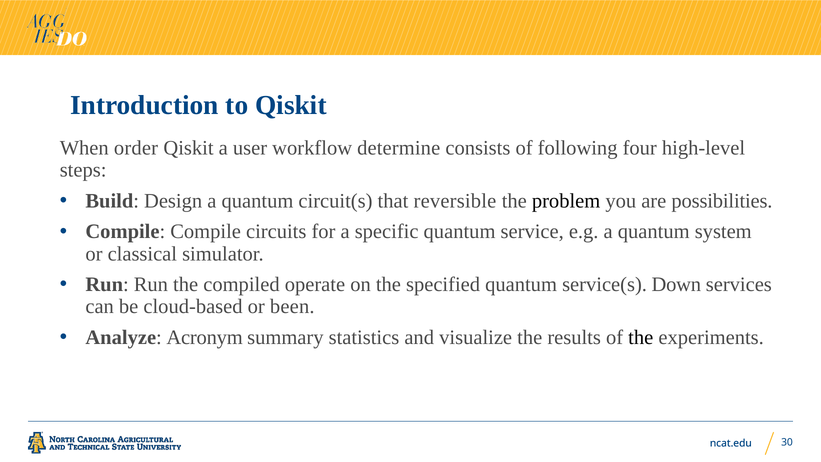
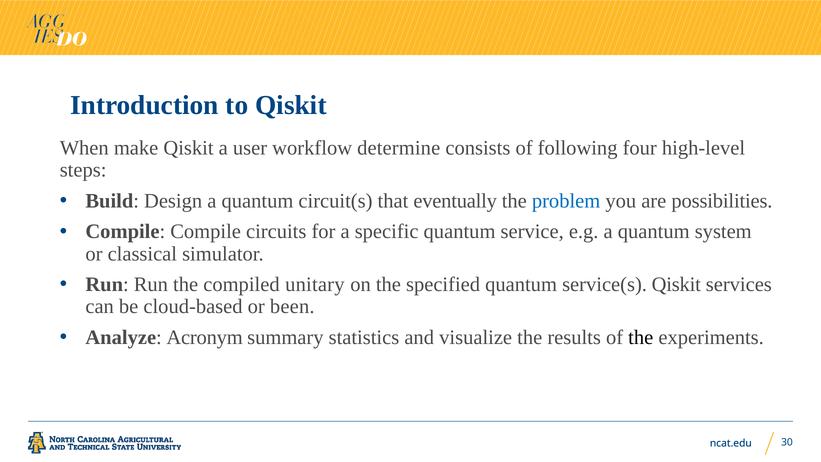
order: order -> make (136, 148)
reversible: reversible -> eventually (455, 201)
problem colour: black -> blue (566, 201)
operate: operate -> unitary (315, 284)
service(s Down: Down -> Qiskit (676, 284)
